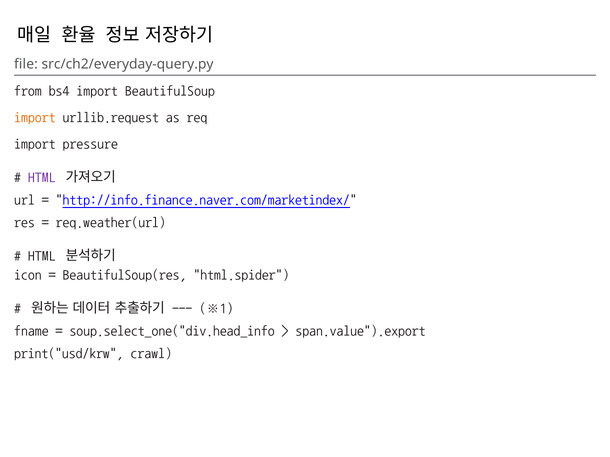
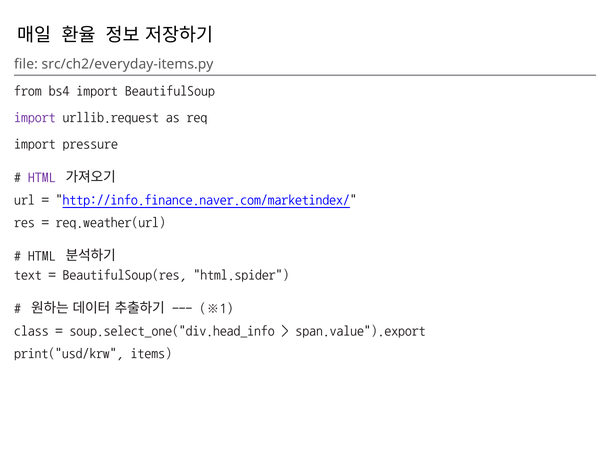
src/ch2/everyday-query.py: src/ch2/everyday-query.py -> src/ch2/everyday-items.py (128, 64)
import colour: orange -> purple (35, 117)
icon: icon -> text (28, 275)
fname: fname -> class (31, 331)
crawl: crawl -> items (151, 353)
